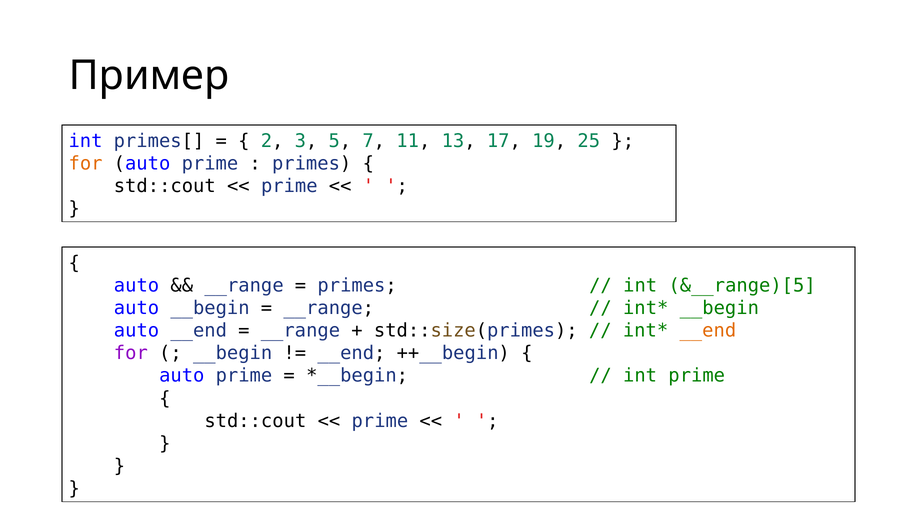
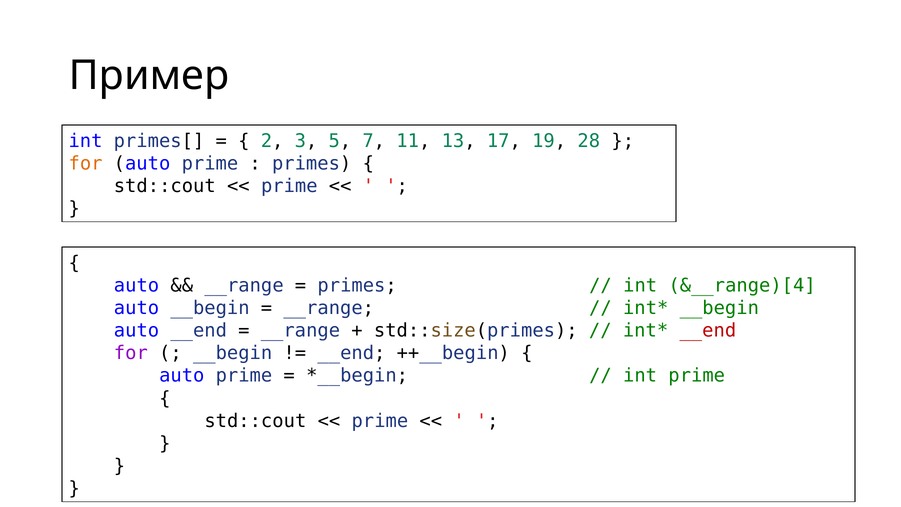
25: 25 -> 28 (589, 141)
&__range)[5: &__range)[5 -> &__range)[4 (742, 286)
__end colour: orange -> red (708, 331)
